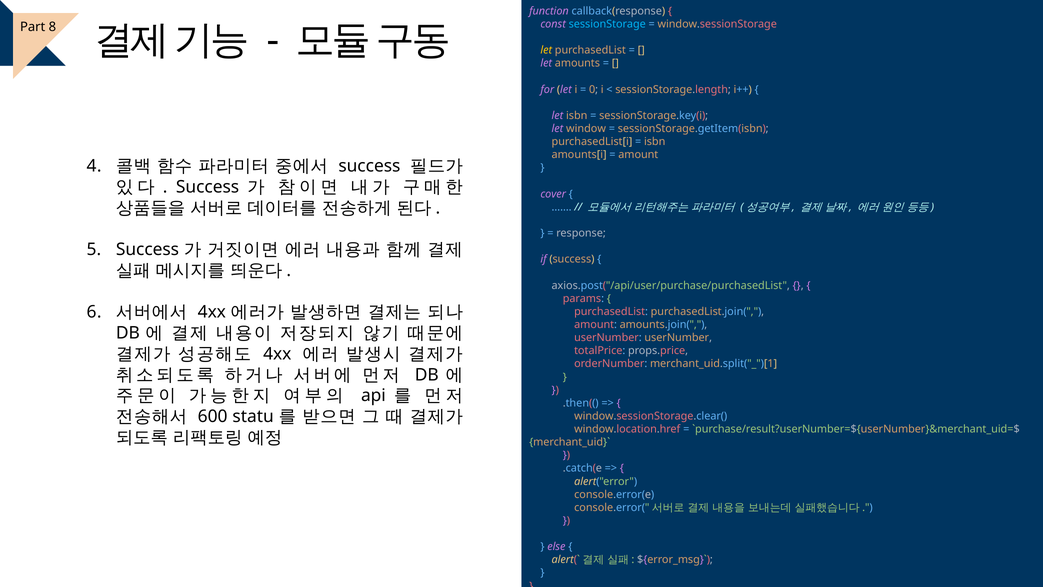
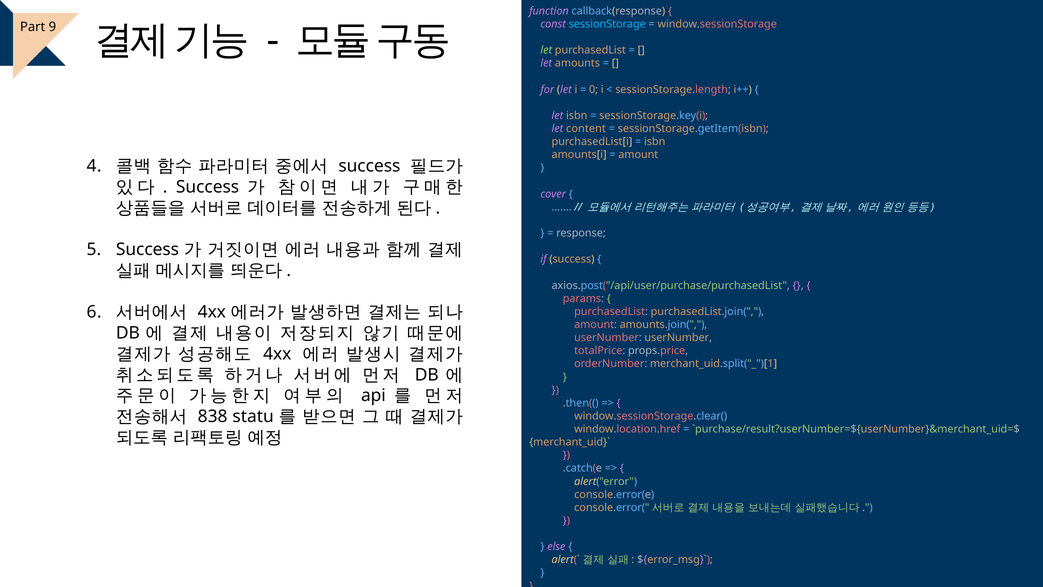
8: 8 -> 9 (52, 27)
let colour: yellow -> light green (546, 50)
window: window -> content (586, 129)
600: 600 -> 838 (213, 416)
